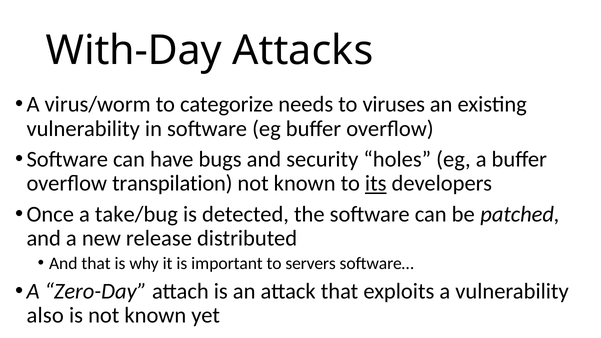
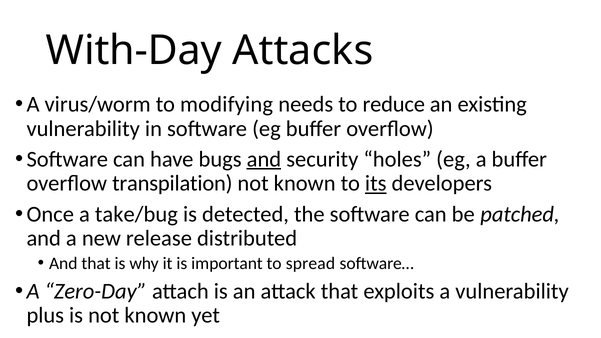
categorize: categorize -> modifying (227, 104)
viruses: viruses -> reduce (394, 104)
and underline: none -> present (264, 159)
servers: servers -> spread (310, 263)
also: also -> plus (45, 316)
